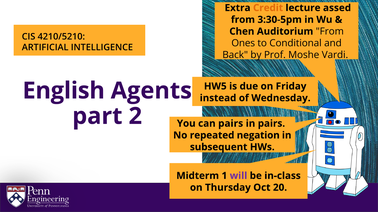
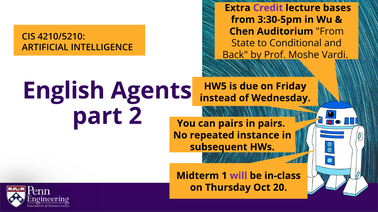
Credit colour: orange -> purple (268, 8)
assed: assed -> bases (337, 8)
Ones: Ones -> State (243, 43)
negation: negation -> instance (258, 136)
